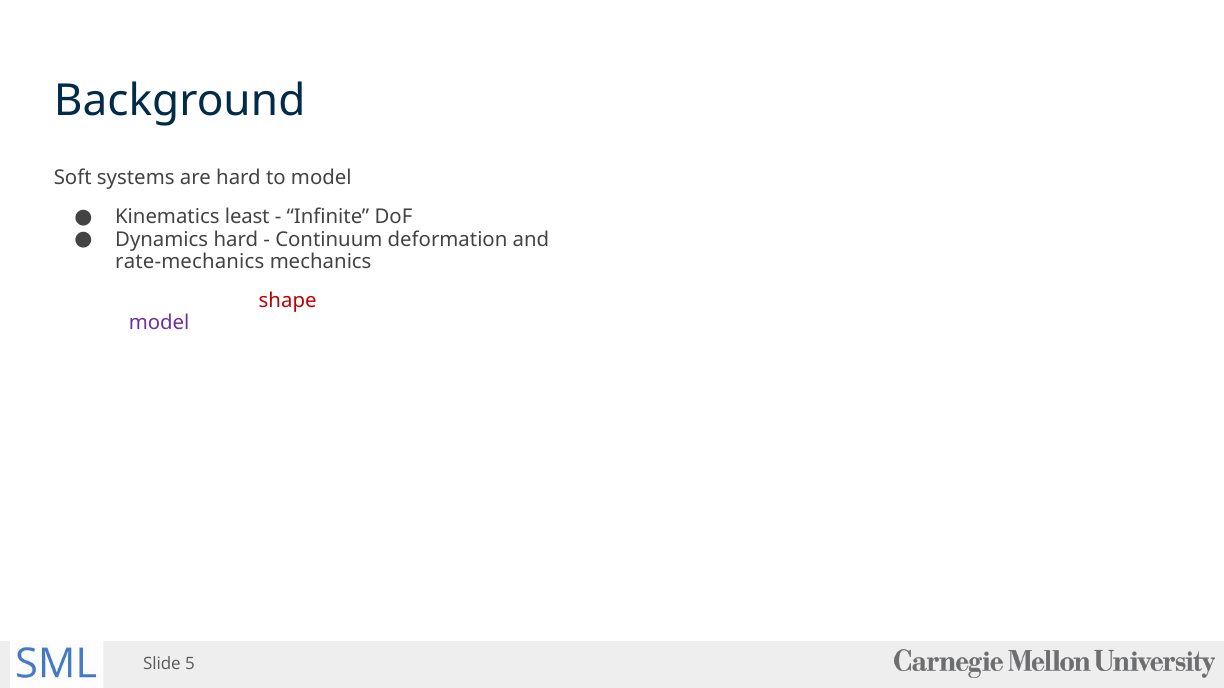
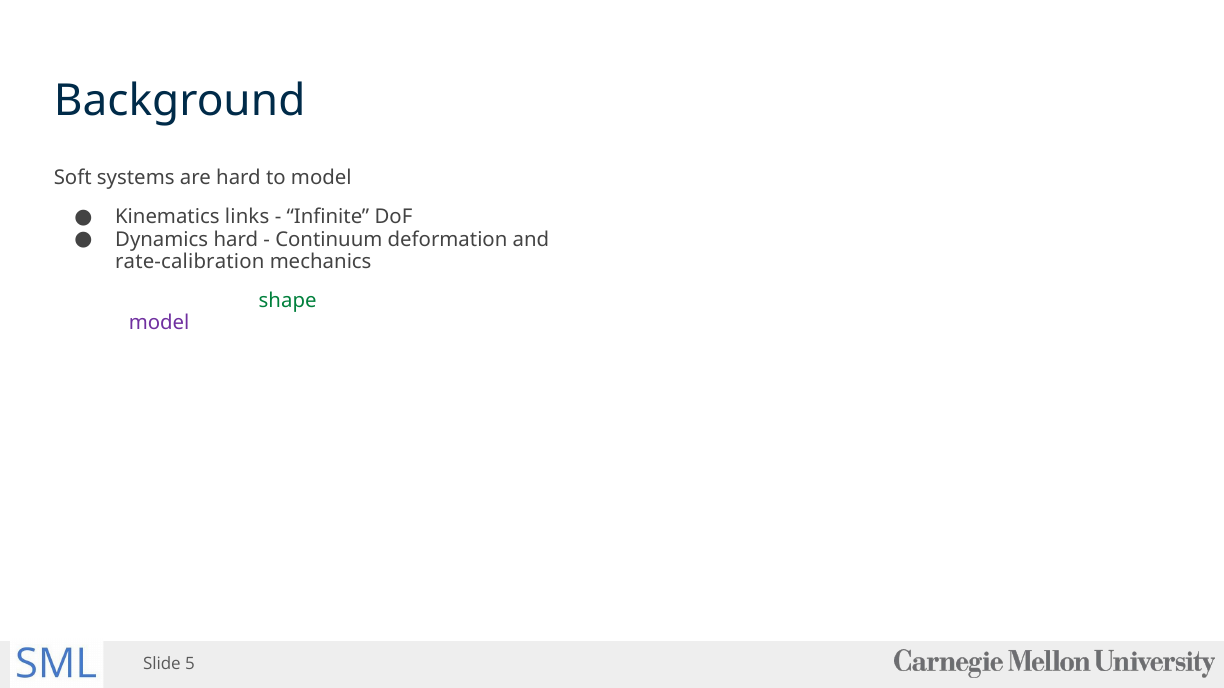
Kinematics least: least -> links (247, 217)
rate-mechanics: rate-mechanics -> rate-calibration (190, 262)
shape colour: red -> green (288, 301)
